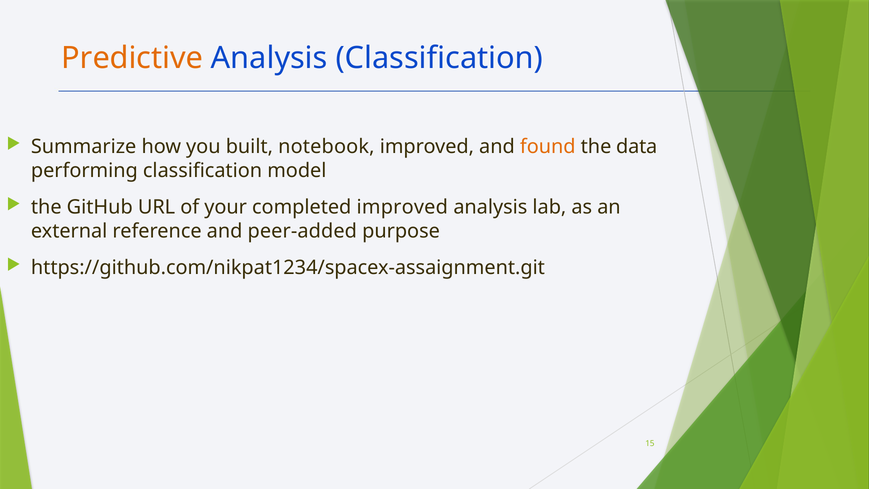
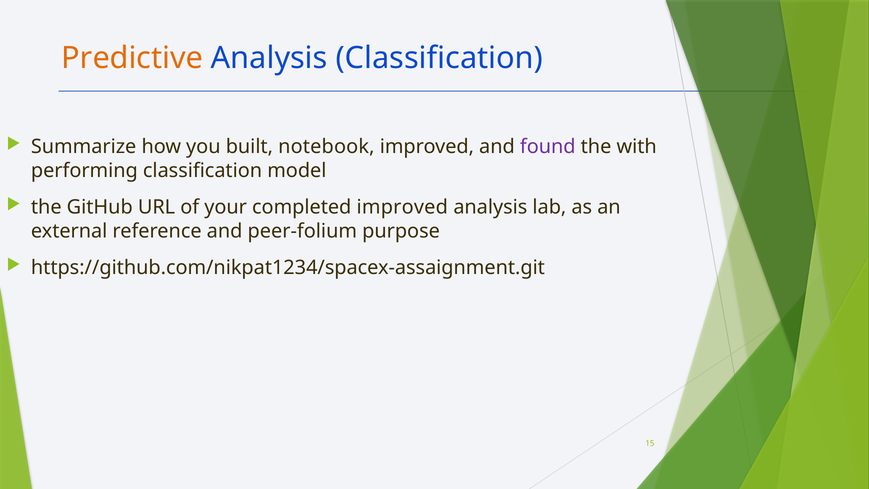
found colour: orange -> purple (548, 147)
data: data -> with (637, 147)
peer-added: peer-added -> peer-folium (302, 231)
